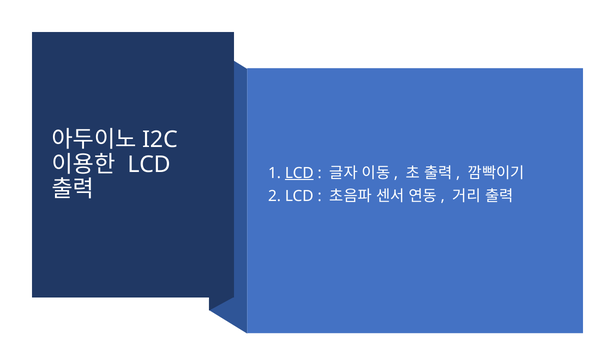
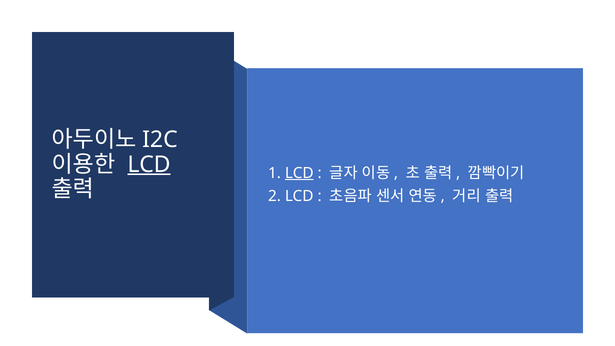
LCD underline: none -> present (149, 164)
